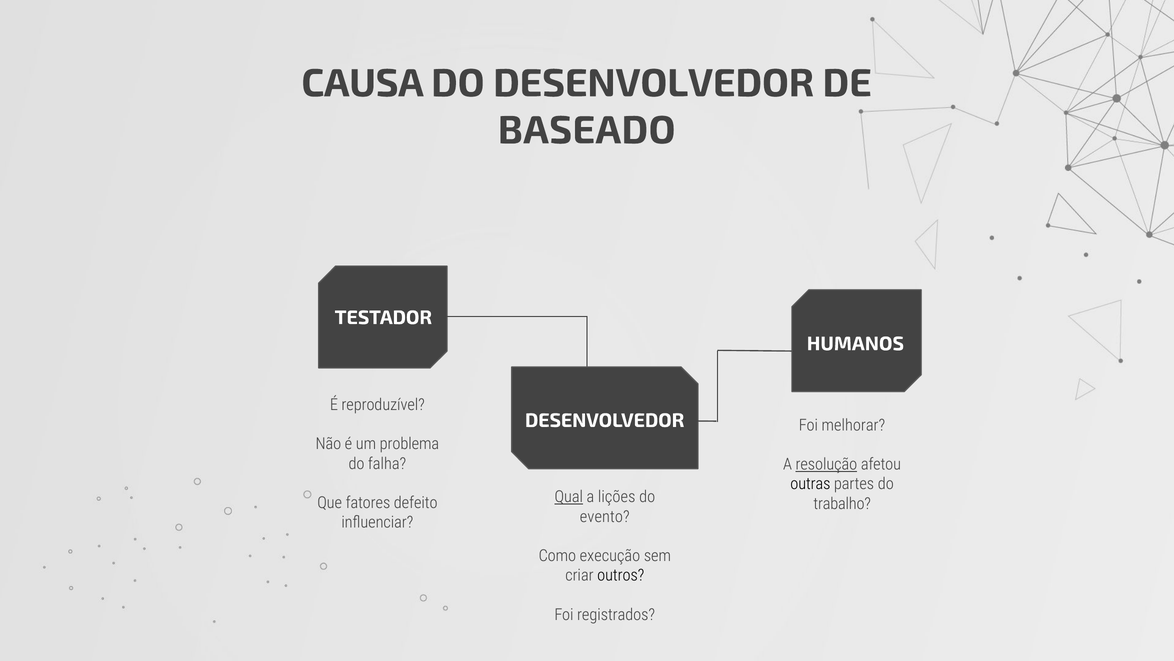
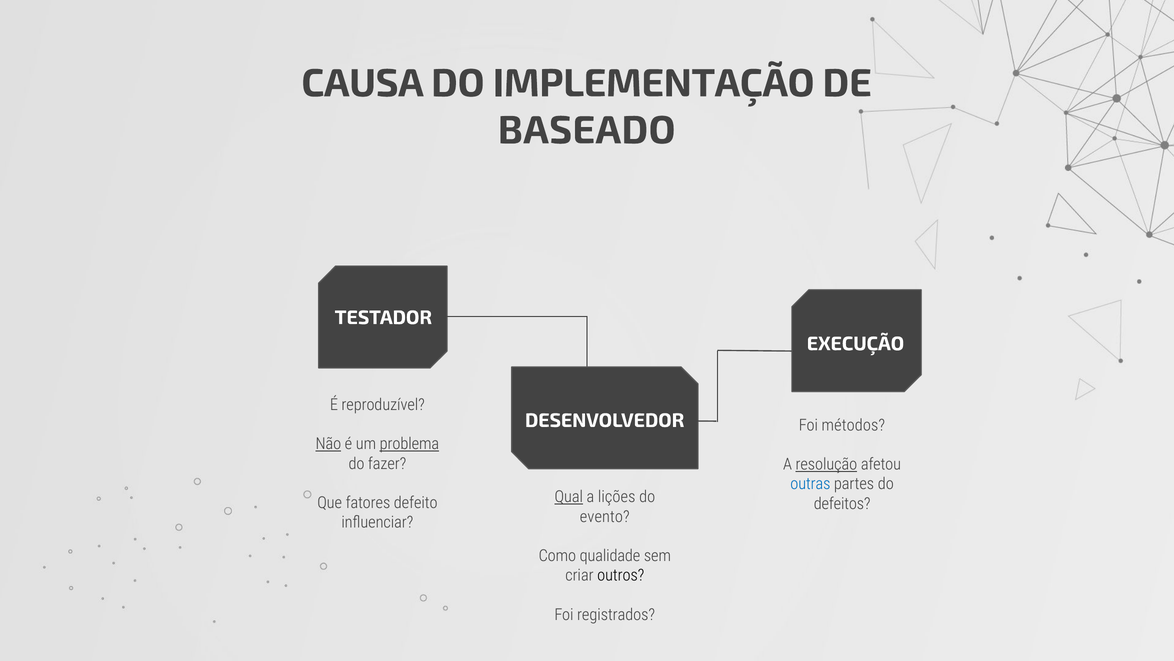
DO DESENVOLVEDOR: DESENVOLVEDOR -> IMPLEMENTAÇÃO (654, 83)
HUMANOS: HUMANOS -> EXECUÇÃO (855, 343)
melhorar: melhorar -> métodos (853, 425)
Não underline: none -> present (328, 444)
problema underline: none -> present (409, 444)
falha: falha -> fazer (387, 463)
outras colour: black -> blue (810, 484)
trabalho: trabalho -> defeitos (842, 503)
execução: execução -> qualidade (610, 555)
